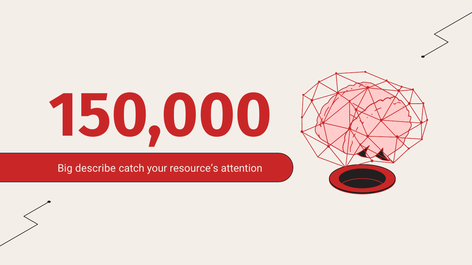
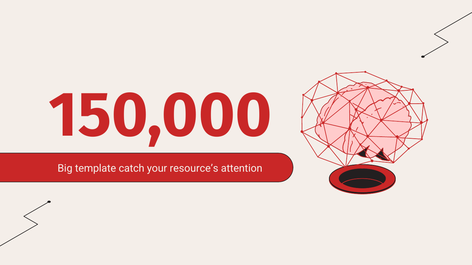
describe: describe -> template (96, 169)
